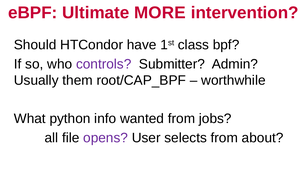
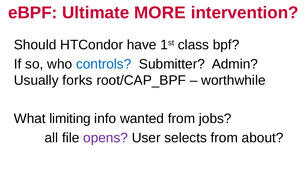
controls colour: purple -> blue (104, 64)
them: them -> forks (77, 80)
python: python -> limiting (70, 119)
